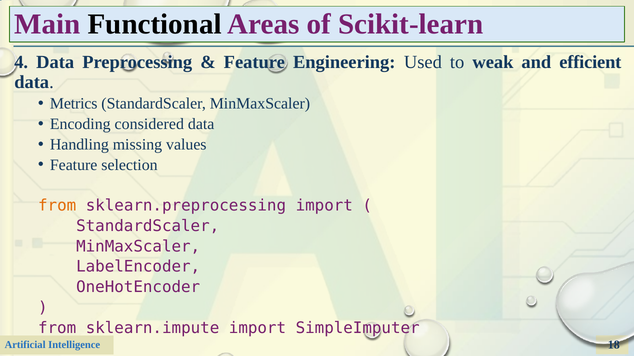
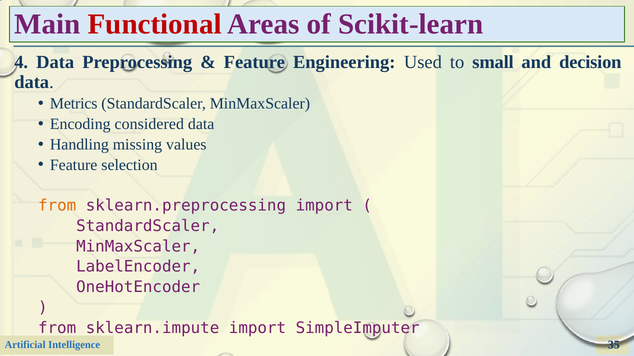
Functional colour: black -> red (155, 24)
weak: weak -> small (493, 62)
efficient: efficient -> decision (590, 62)
18: 18 -> 35 (614, 345)
